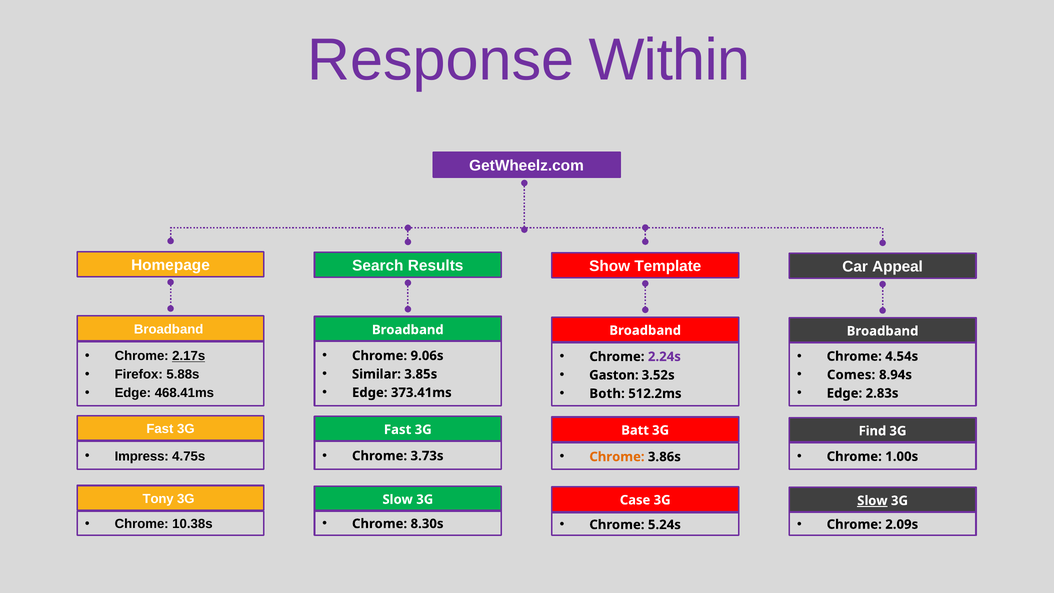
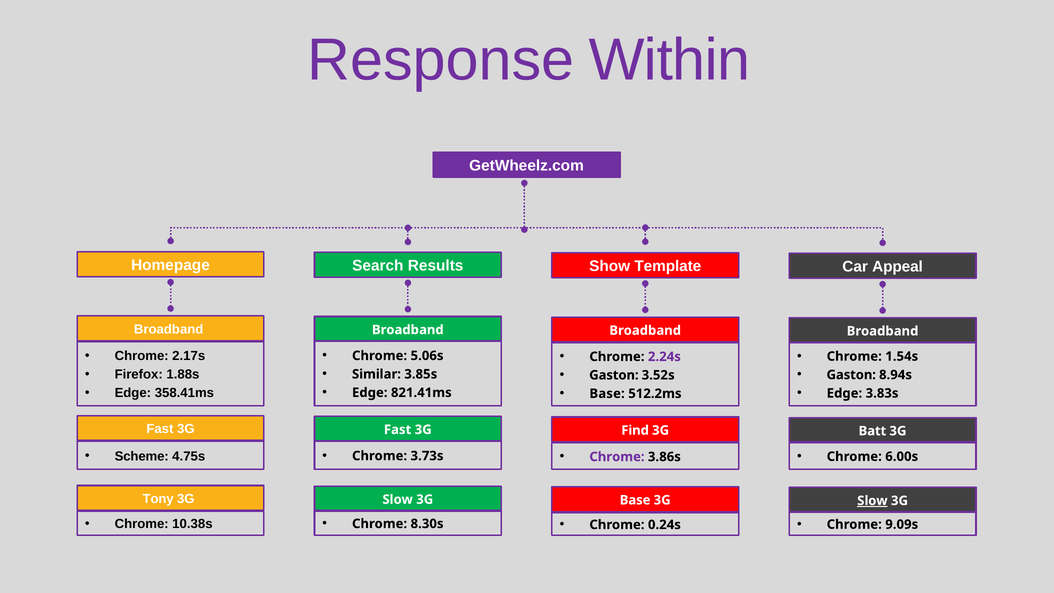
9.06s: 9.06s -> 5.06s (427, 356)
2.17s underline: present -> none (189, 356)
4.54s: 4.54s -> 1.54s (902, 356)
5.88s: 5.88s -> 1.88s (183, 374)
Comes: Comes -> Gaston (851, 375)
373.41ms: 373.41ms -> 821.41ms (421, 393)
468.41ms: 468.41ms -> 358.41ms (184, 393)
2.83s: 2.83s -> 3.83s (882, 393)
Both: Both -> Base (607, 394)
Batt: Batt -> Find (635, 430)
Find: Find -> Batt (872, 431)
Impress: Impress -> Scheme (142, 456)
1.00s: 1.00s -> 6.00s (902, 456)
Chrome colour: orange -> purple (617, 457)
Case: Case -> Base (635, 500)
2.09s: 2.09s -> 9.09s (902, 524)
5.24s: 5.24s -> 0.24s (664, 525)
